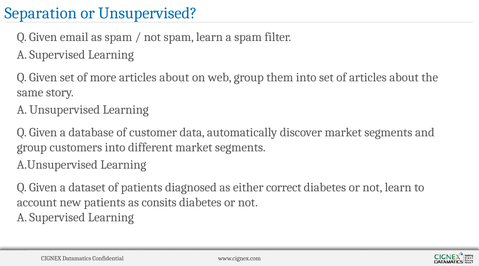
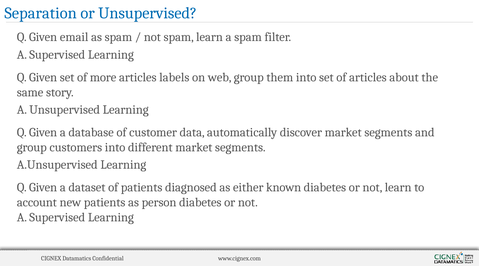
about: about -> labels (174, 77)
correct: correct -> known (284, 187)
consits: consits -> person (159, 202)
